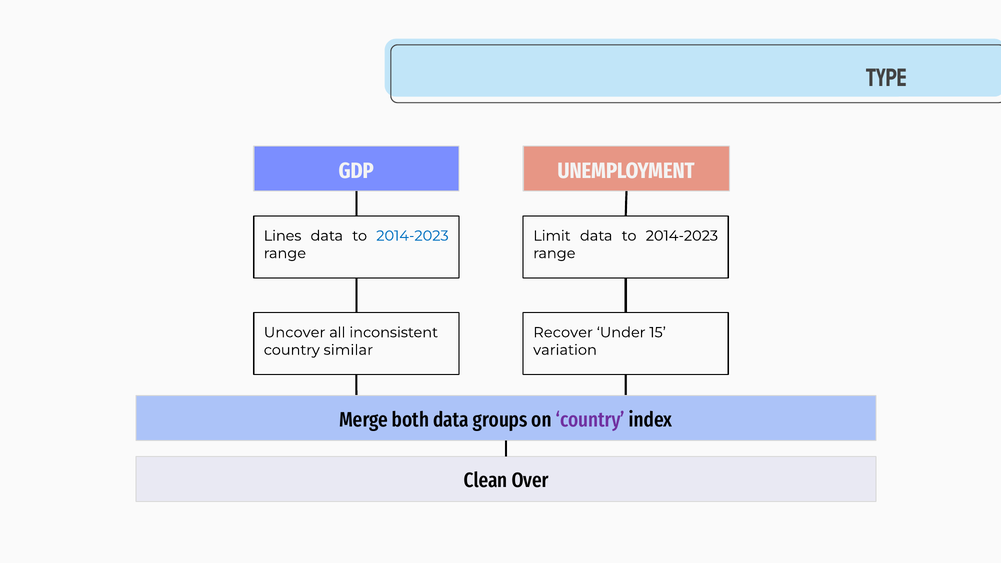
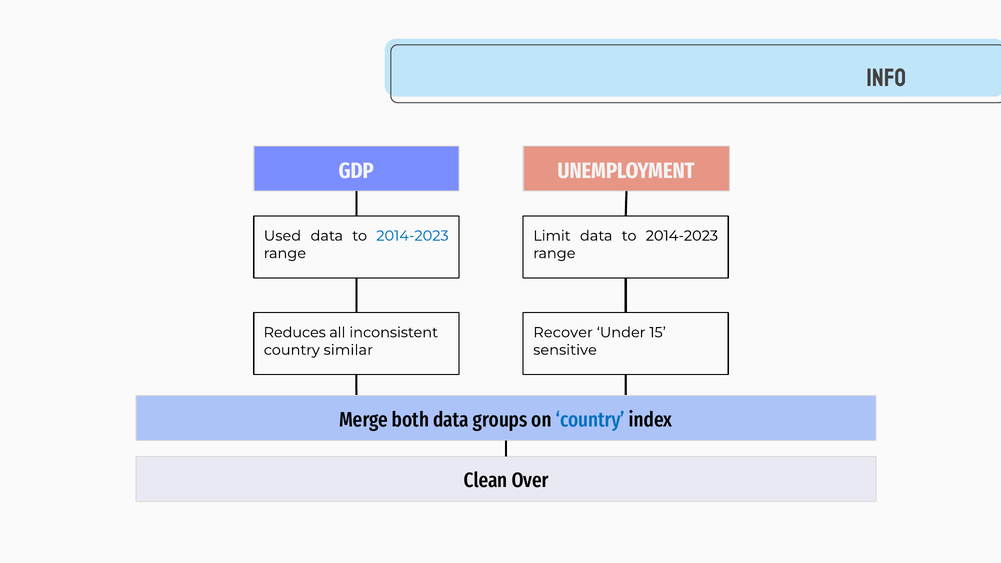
TYPE: TYPE -> INFO (887, 78)
Lines: Lines -> Used (282, 236)
Uncover: Uncover -> Reduces (295, 333)
variation: variation -> sensitive (565, 350)
country colour: purple -> blue (590, 420)
